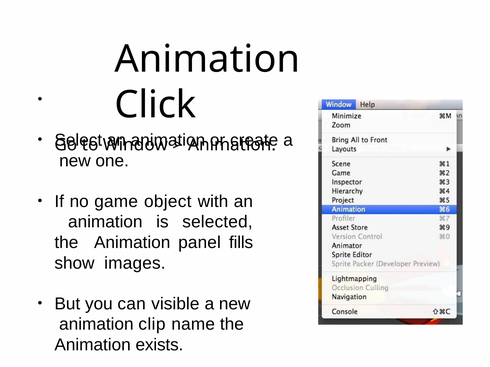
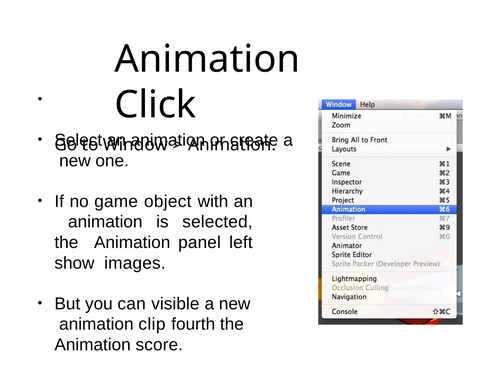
fills: fills -> left (241, 243)
name: name -> fourth (193, 325)
exists: exists -> score (159, 345)
